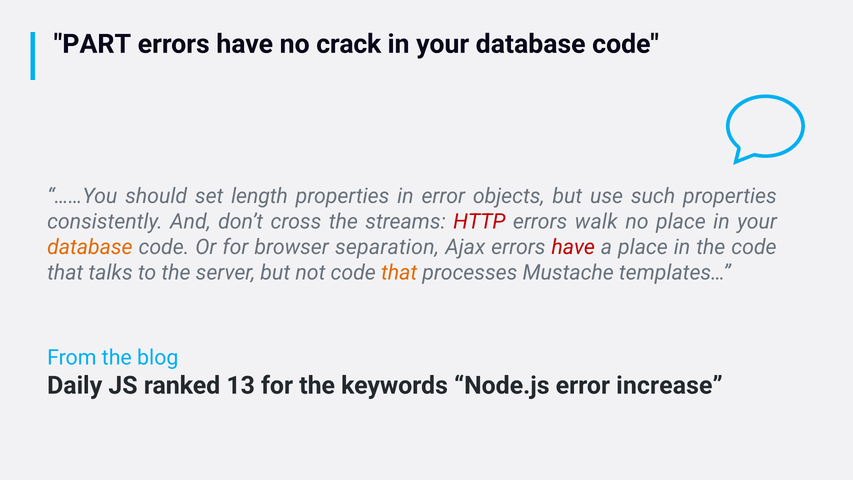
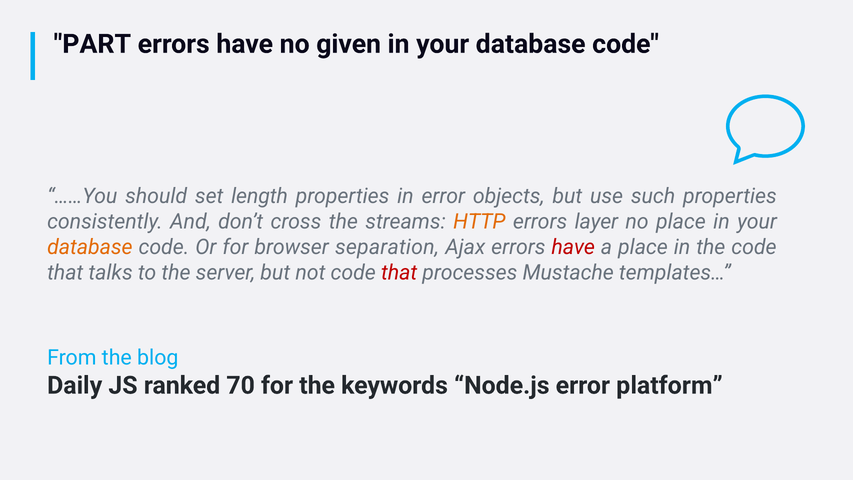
crack: crack -> given (349, 44)
HTTP colour: red -> orange (479, 222)
walk: walk -> layer (596, 222)
that colour: orange -> red (399, 273)
13: 13 -> 70 (241, 385)
increase: increase -> platform (669, 385)
